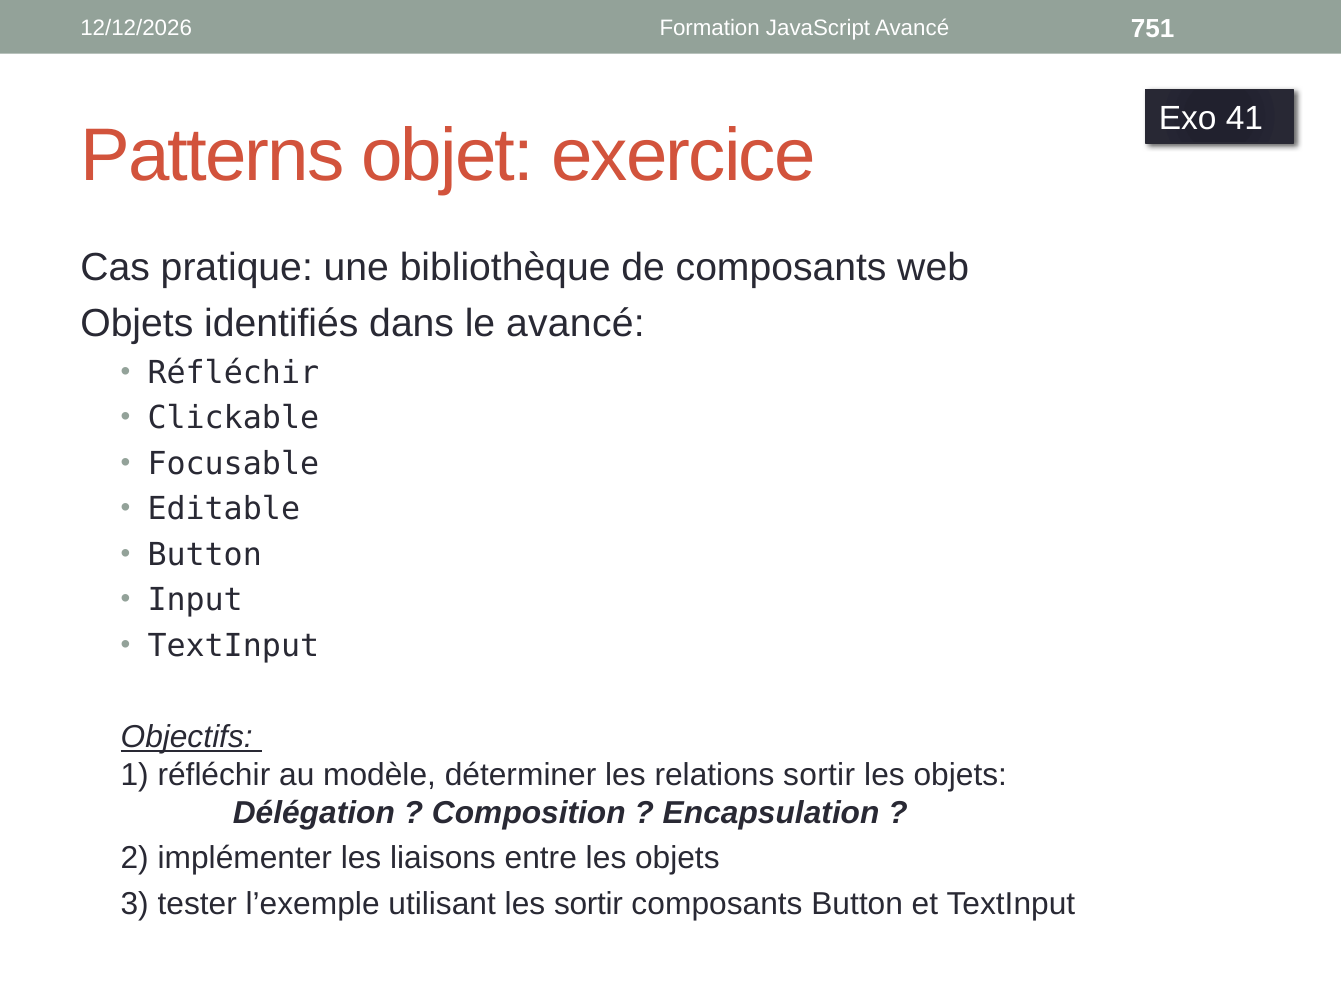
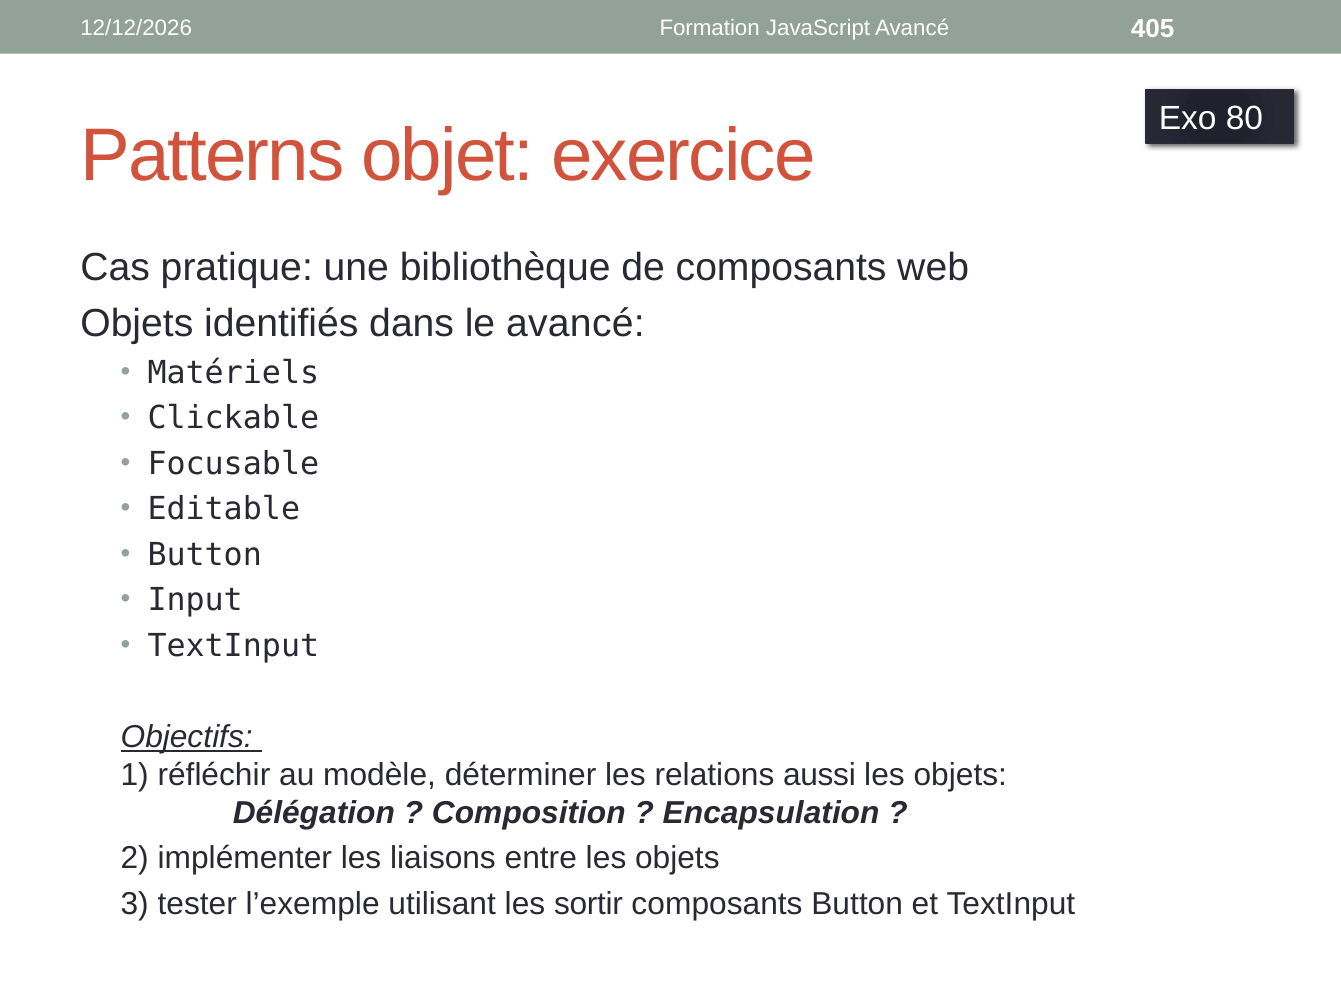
751: 751 -> 405 (1153, 29)
41: 41 -> 80 (1244, 119)
Réfléchir: Réfléchir -> Matériels (233, 373)
relations sortir: sortir -> aussi (819, 775)
